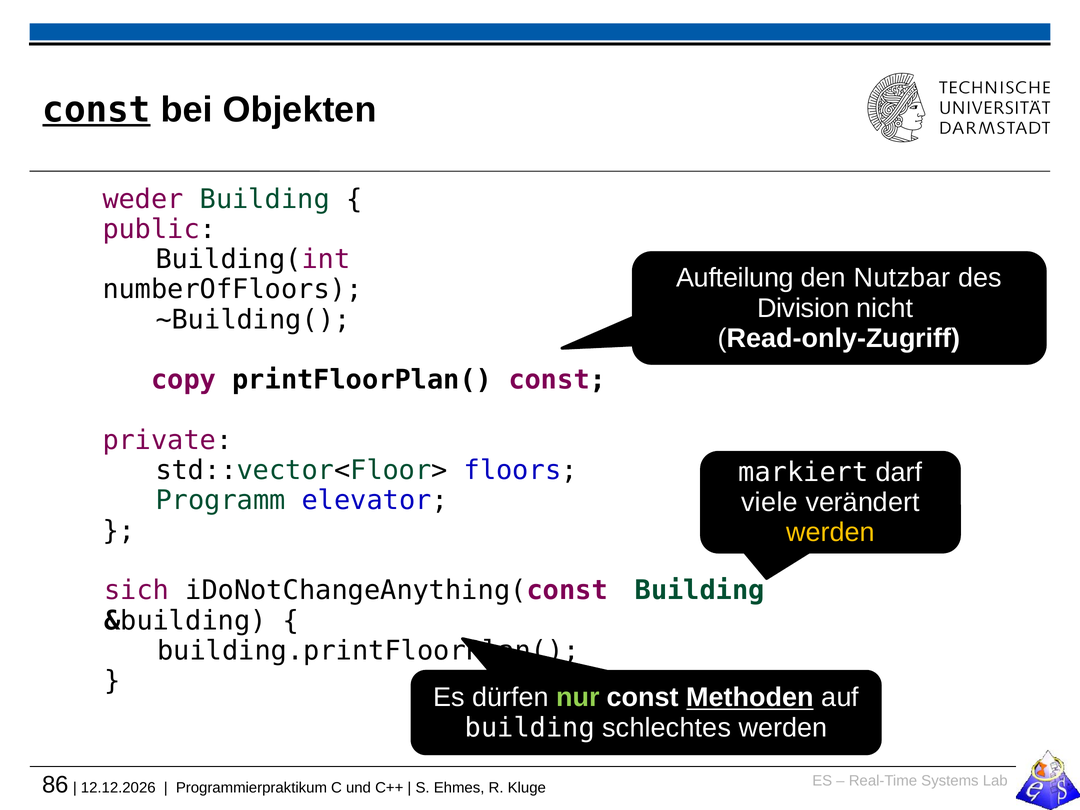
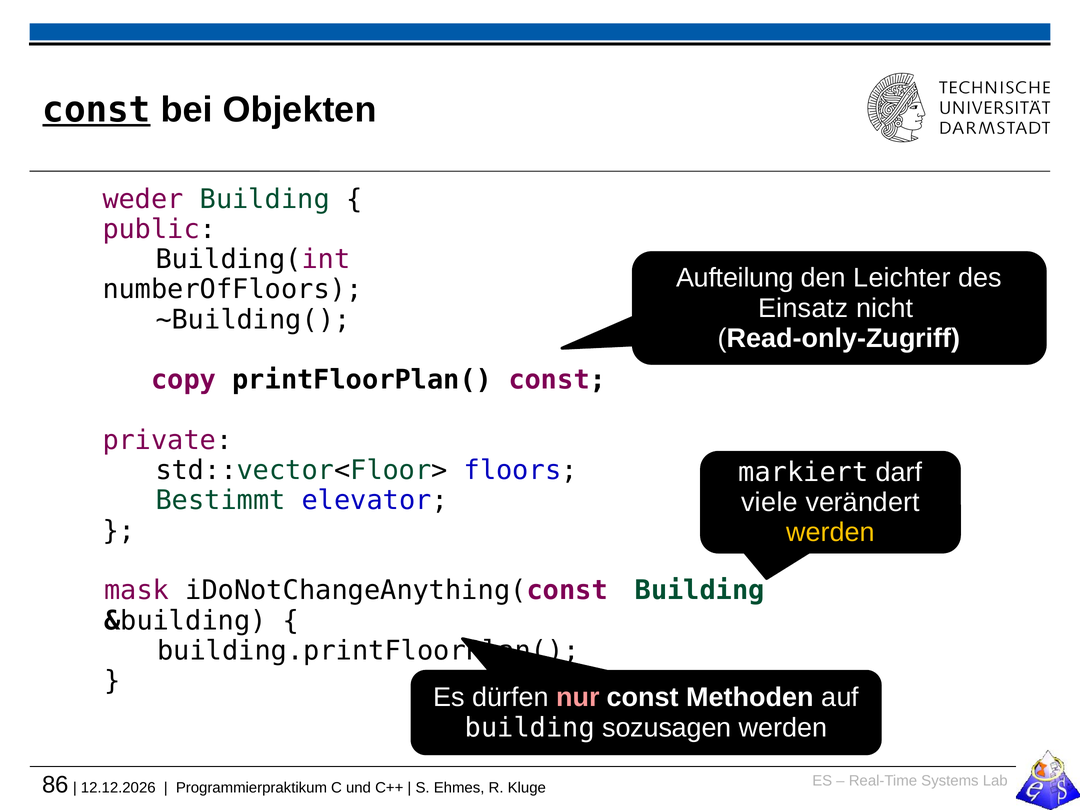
Nutzbar: Nutzbar -> Leichter (902, 278)
Division: Division -> Einsatz (803, 308)
Programm: Programm -> Bestimmt (221, 501)
sich: sich -> mask (137, 590)
nur colour: light green -> pink (578, 698)
Methoden underline: present -> none (750, 698)
schlechtes: schlechtes -> sozusagen (667, 728)
